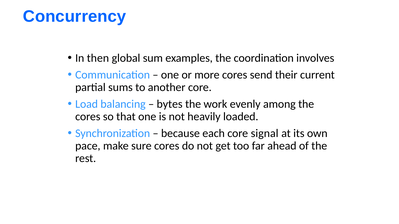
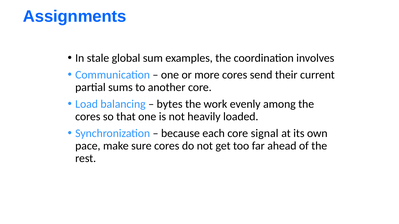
Concurrency: Concurrency -> Assignments (75, 16)
then: then -> stale (98, 58)
